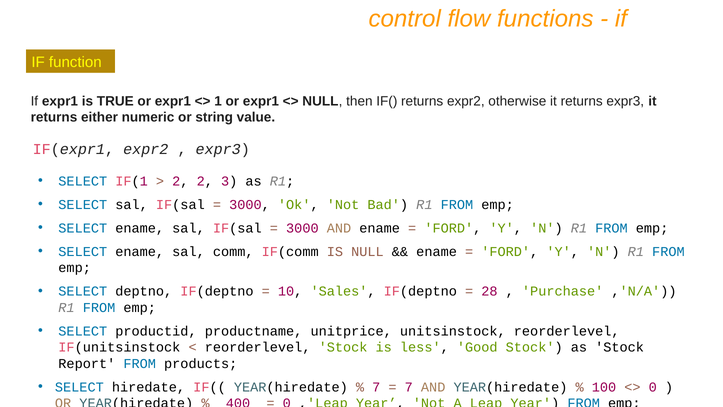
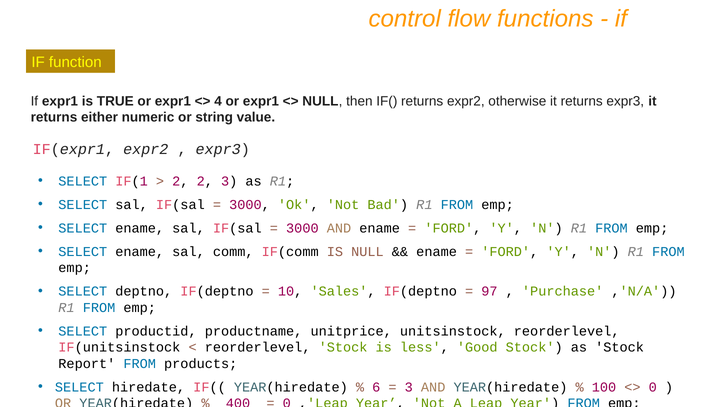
1: 1 -> 4 (218, 101)
28: 28 -> 97 (489, 291)
7: 7 -> 6 (376, 387)
7: 7 -> 3 (409, 387)
